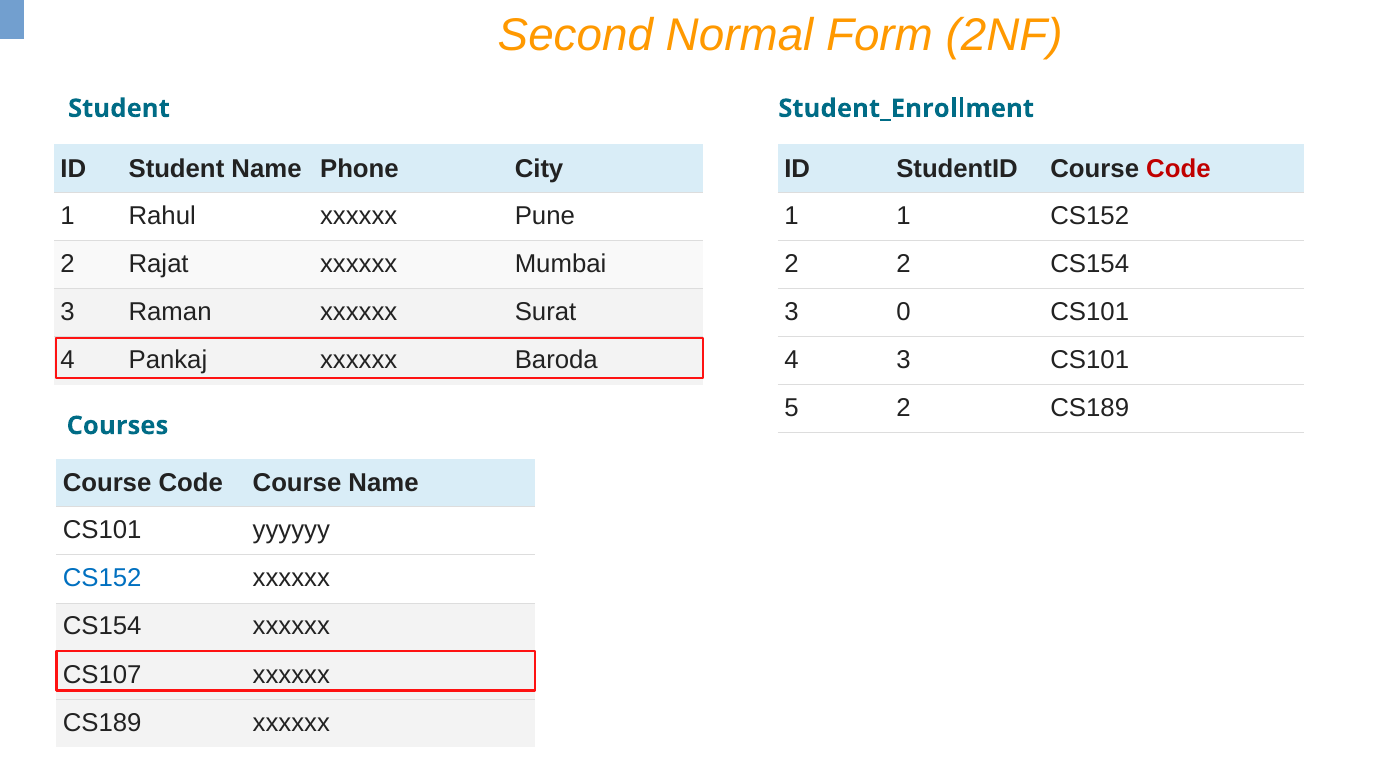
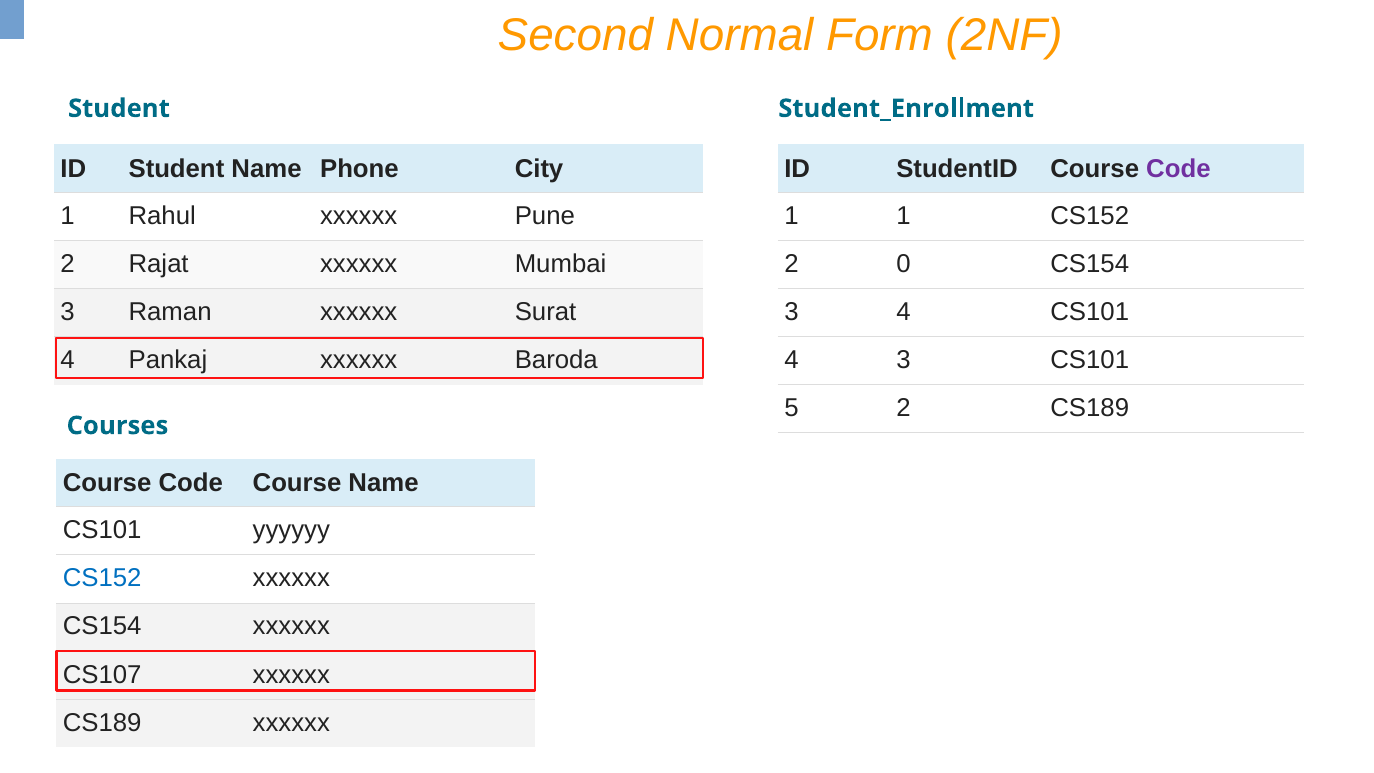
Code colour: red -> purple (1178, 169)
2 2: 2 -> 0 (903, 264)
3 0: 0 -> 4 (903, 312)
